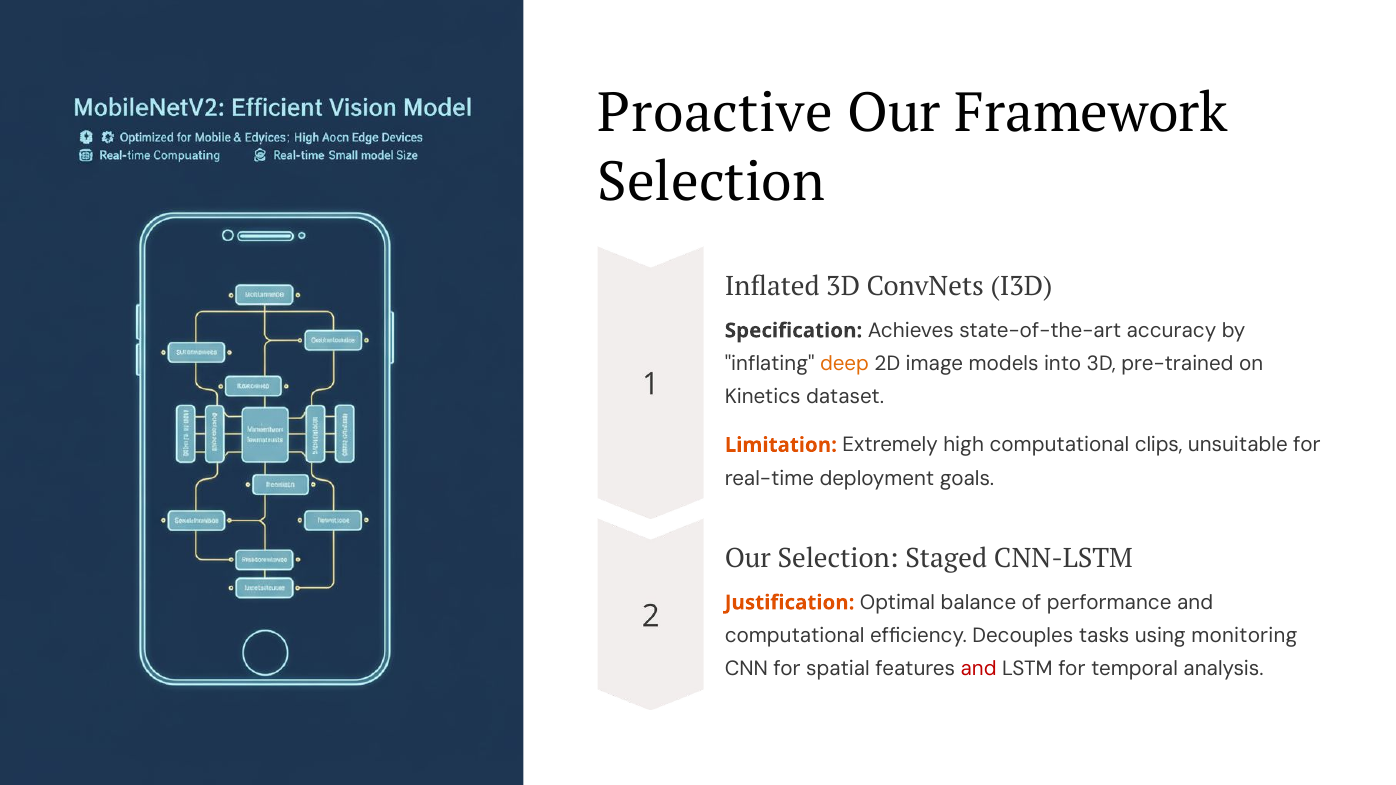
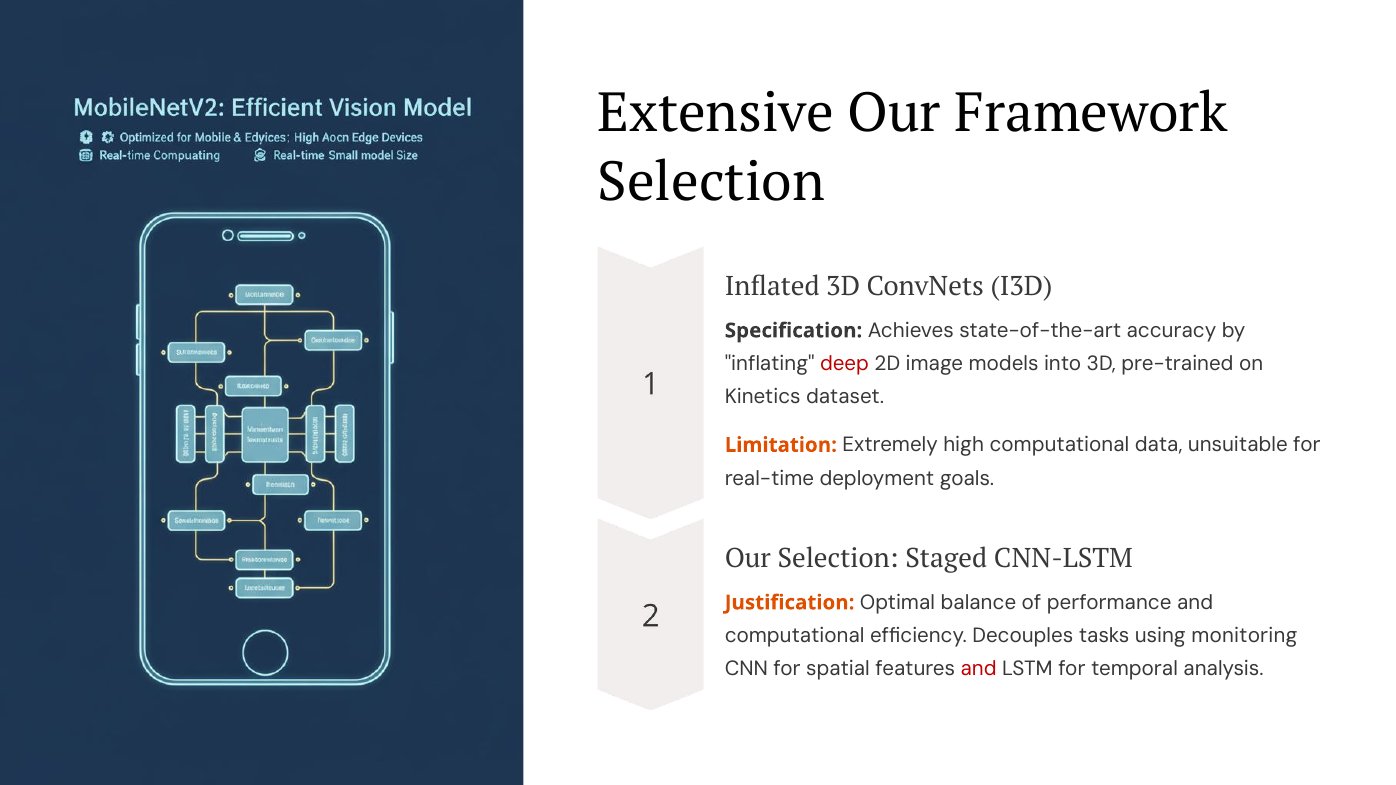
Proactive: Proactive -> Extensive (716, 113)
deep colour: orange -> red (845, 364)
clips: clips -> data (1159, 445)
